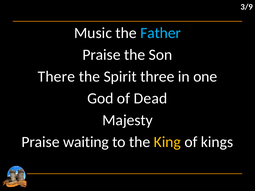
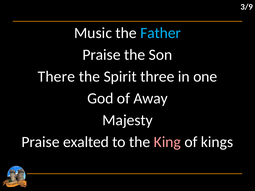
Dead: Dead -> Away (151, 98)
waiting: waiting -> exalted (86, 142)
King colour: yellow -> pink (167, 142)
